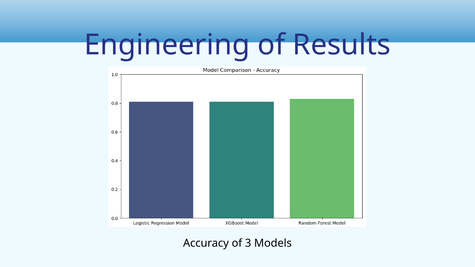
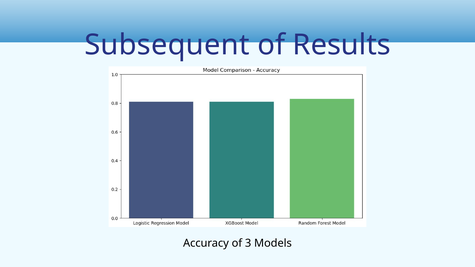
Engineering: Engineering -> Subsequent (167, 45)
